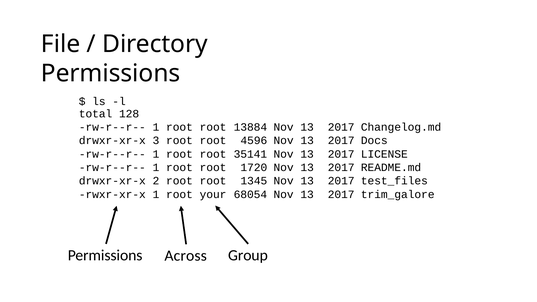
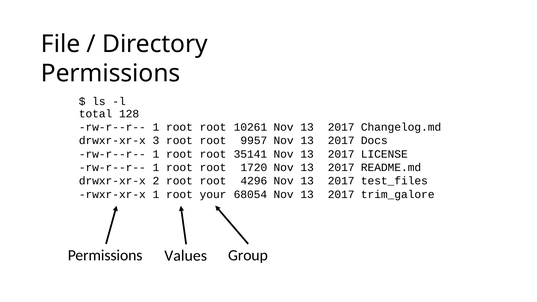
13884: 13884 -> 10261 (250, 127)
4596: 4596 -> 9957 (254, 141)
1345: 1345 -> 4296 (254, 181)
Across: Across -> Values (186, 256)
